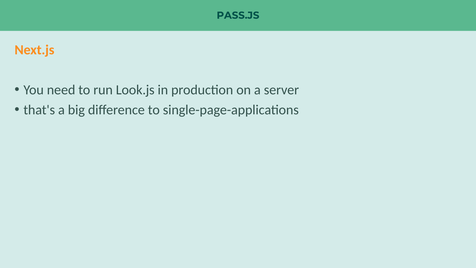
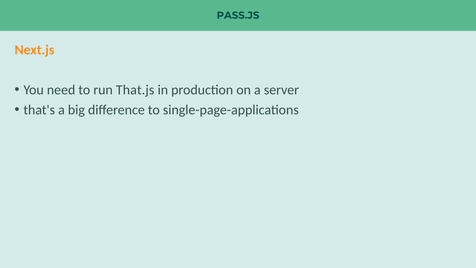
Look.js: Look.js -> That.js (135, 90)
